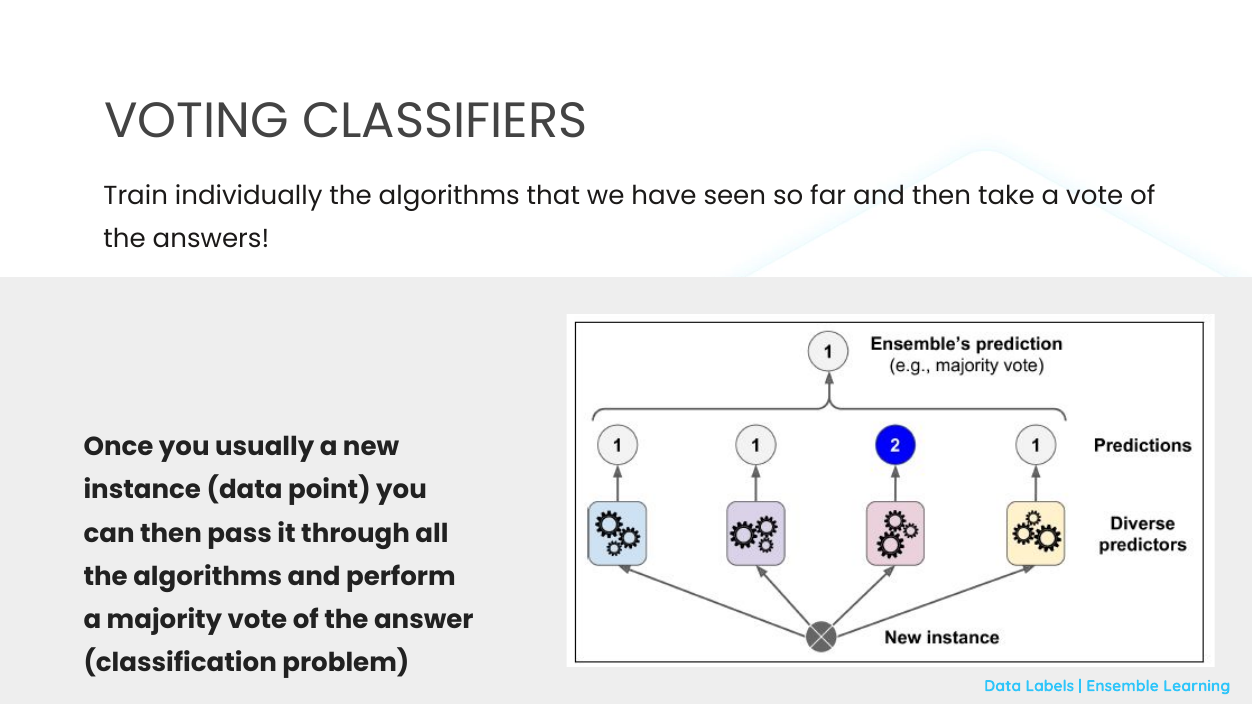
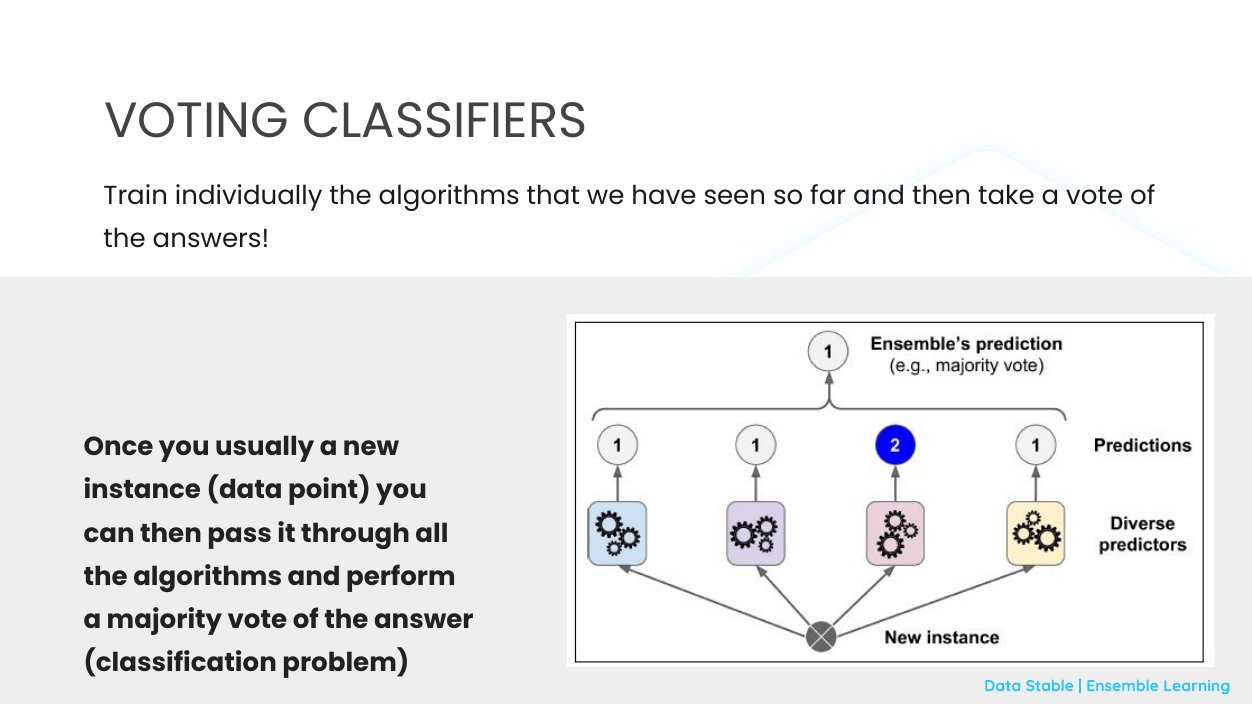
Labels: Labels -> Stable (1050, 686)
